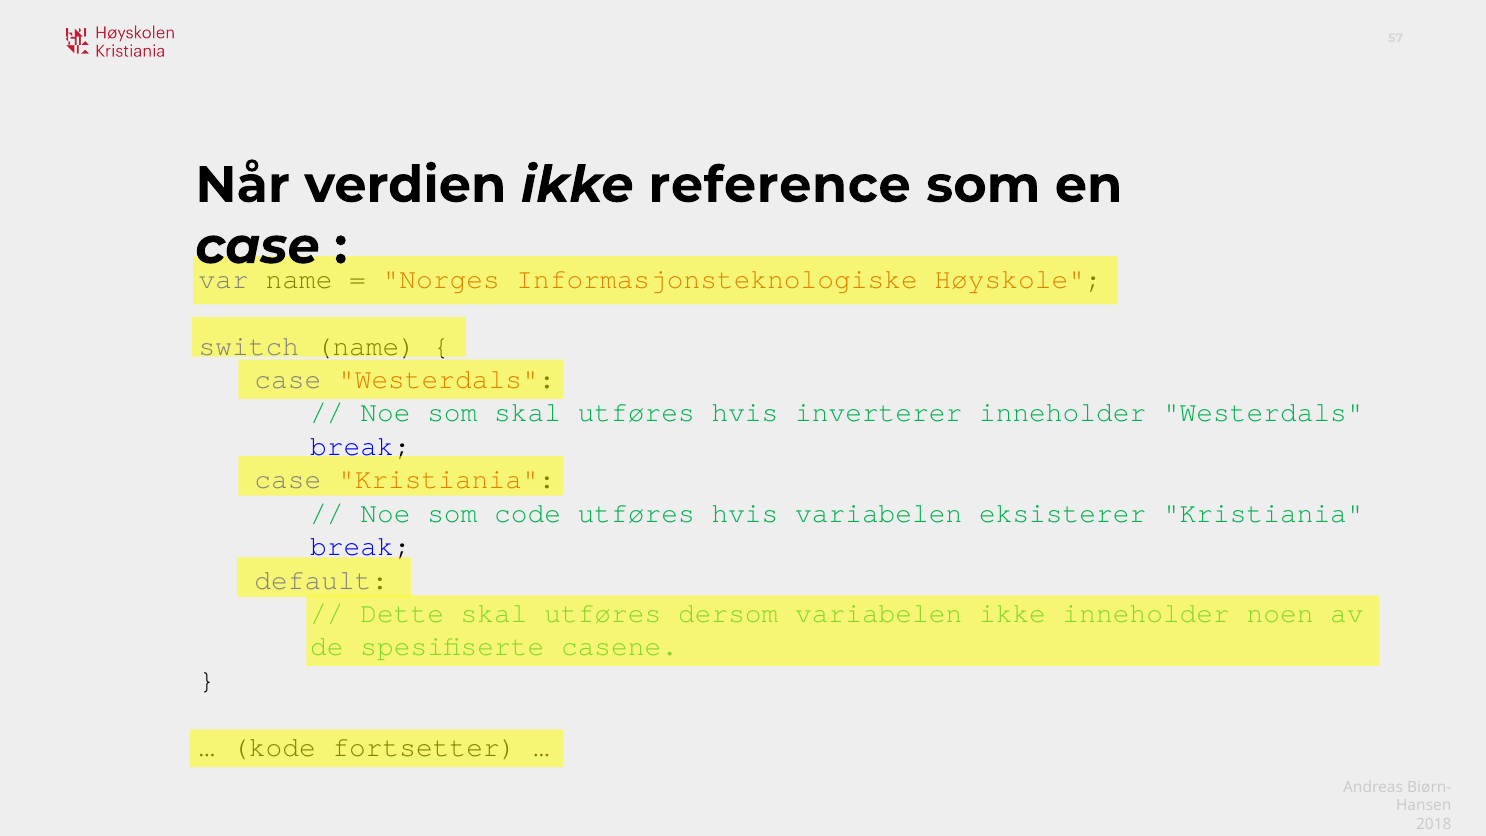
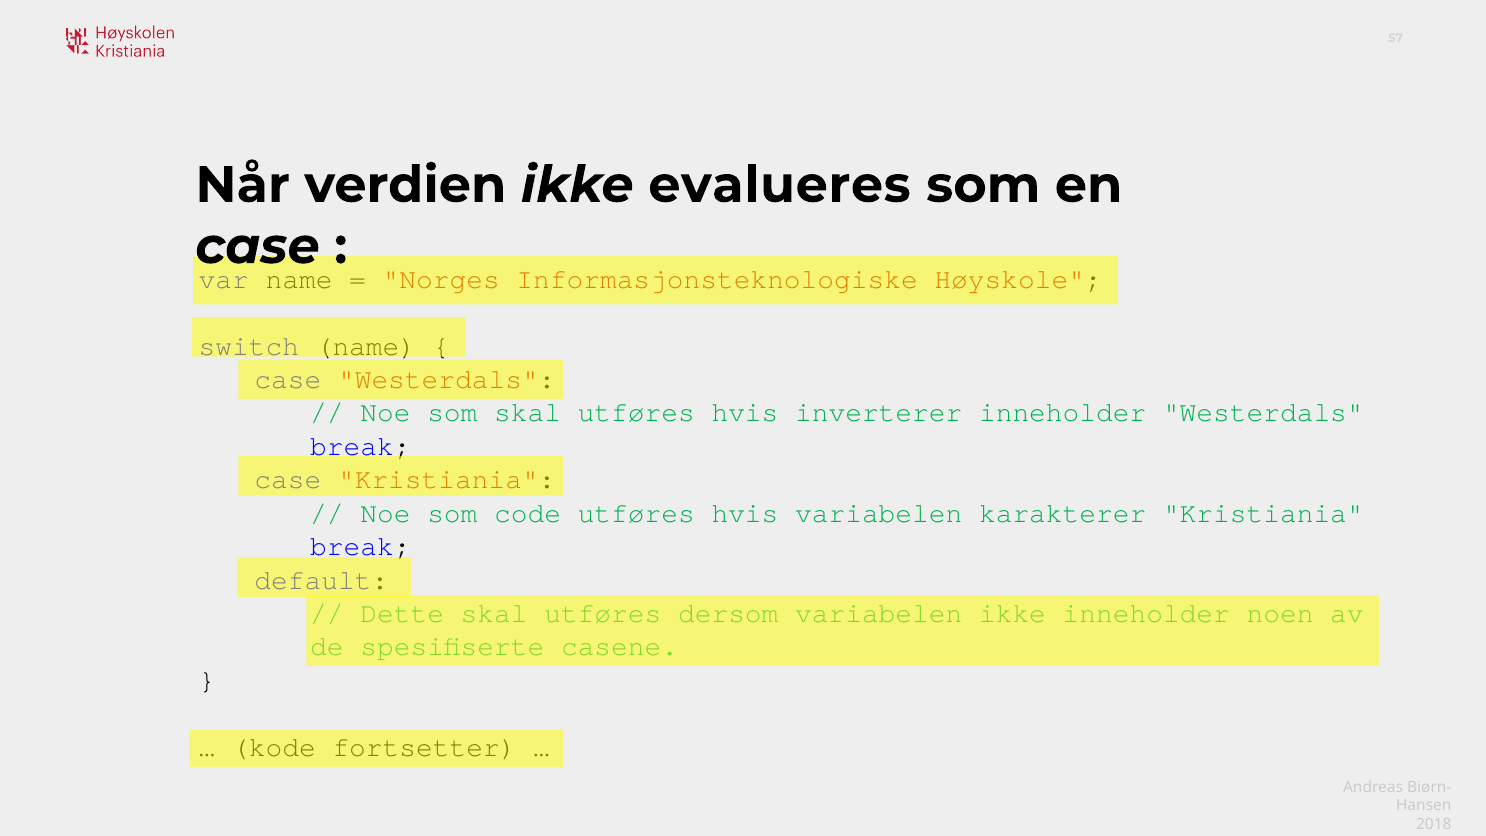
reference: reference -> evalueres (780, 185)
eksisterer: eksisterer -> karakterer (1063, 513)
